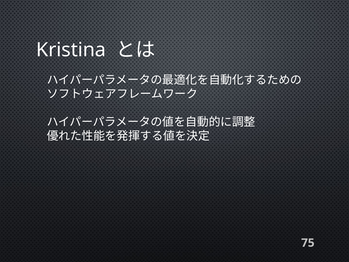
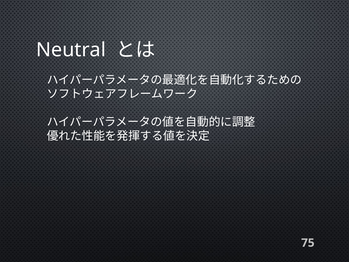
Kristina: Kristina -> Neutral (71, 50)
